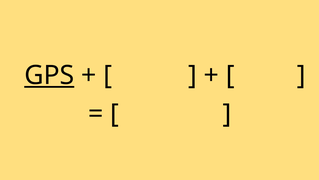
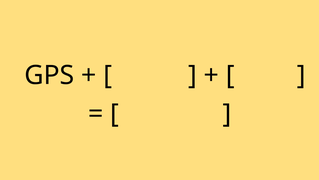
GPS underline: present -> none (49, 75)
